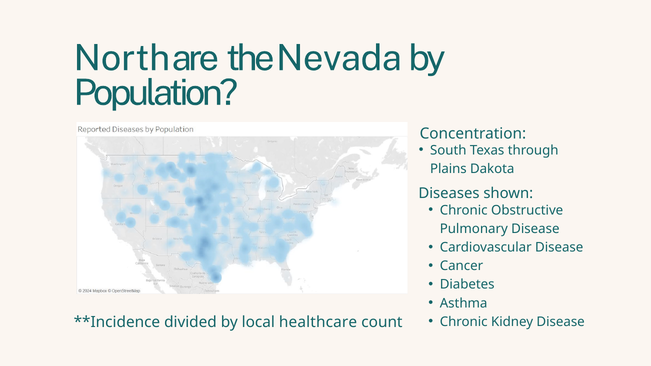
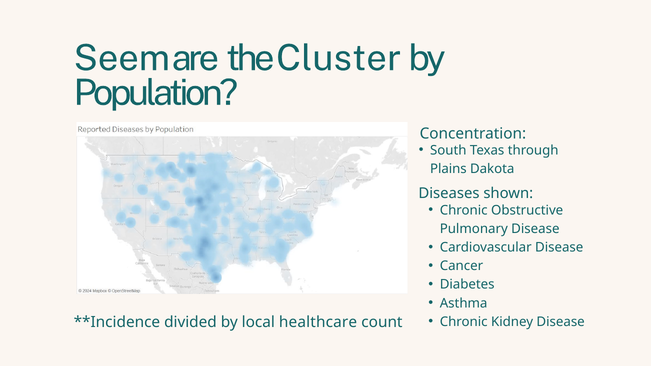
North: North -> Seem (122, 58)
Nevada: Nevada -> Cluster (339, 58)
